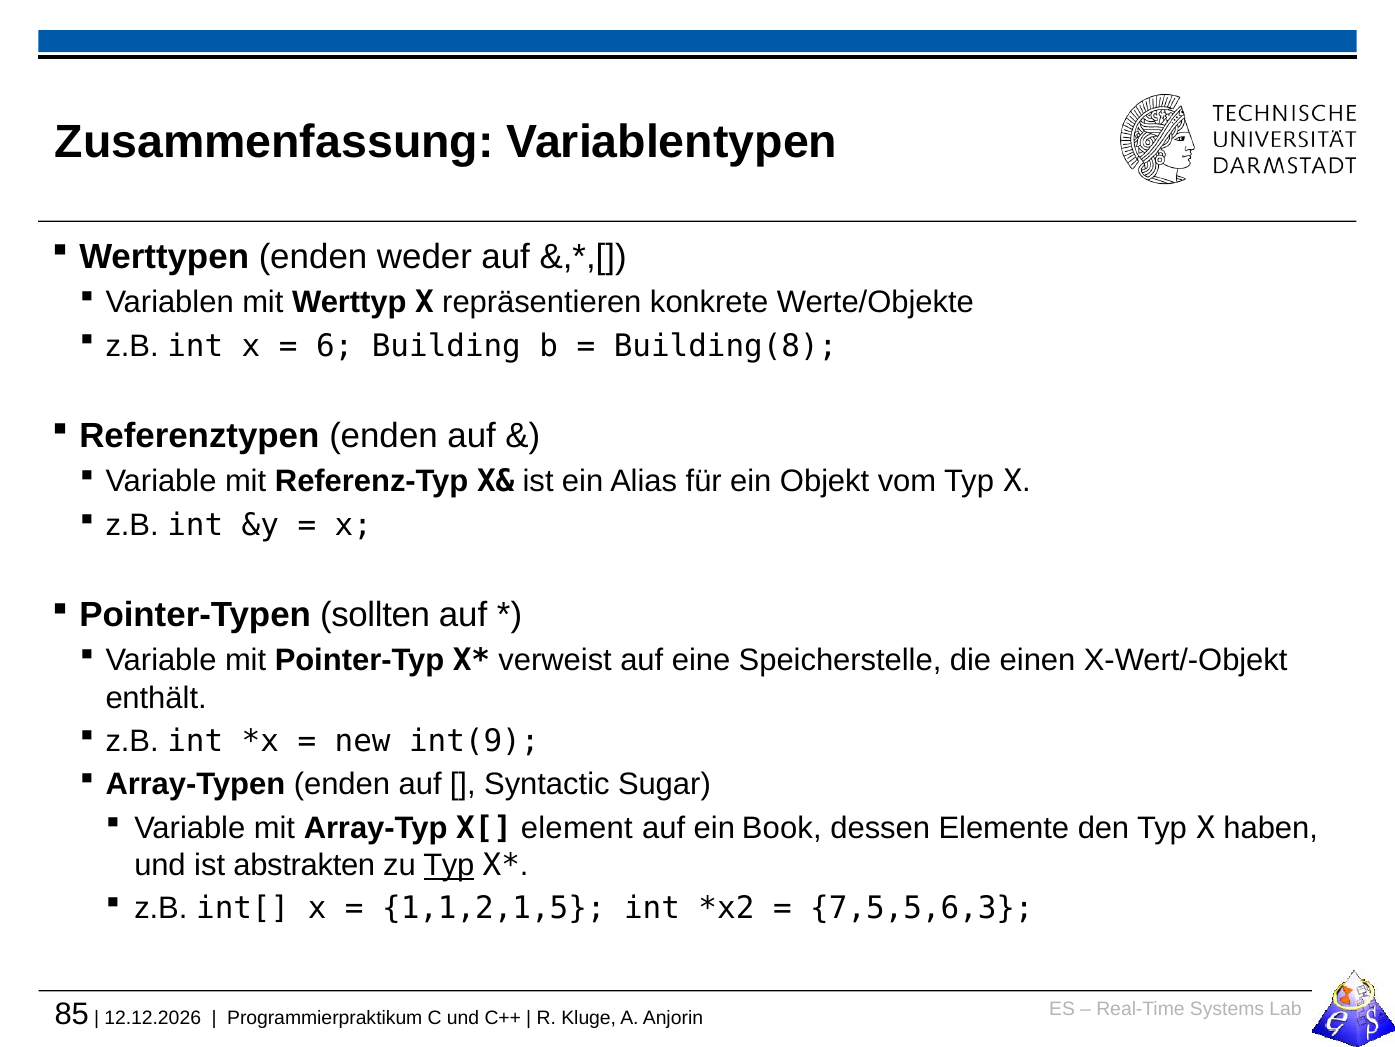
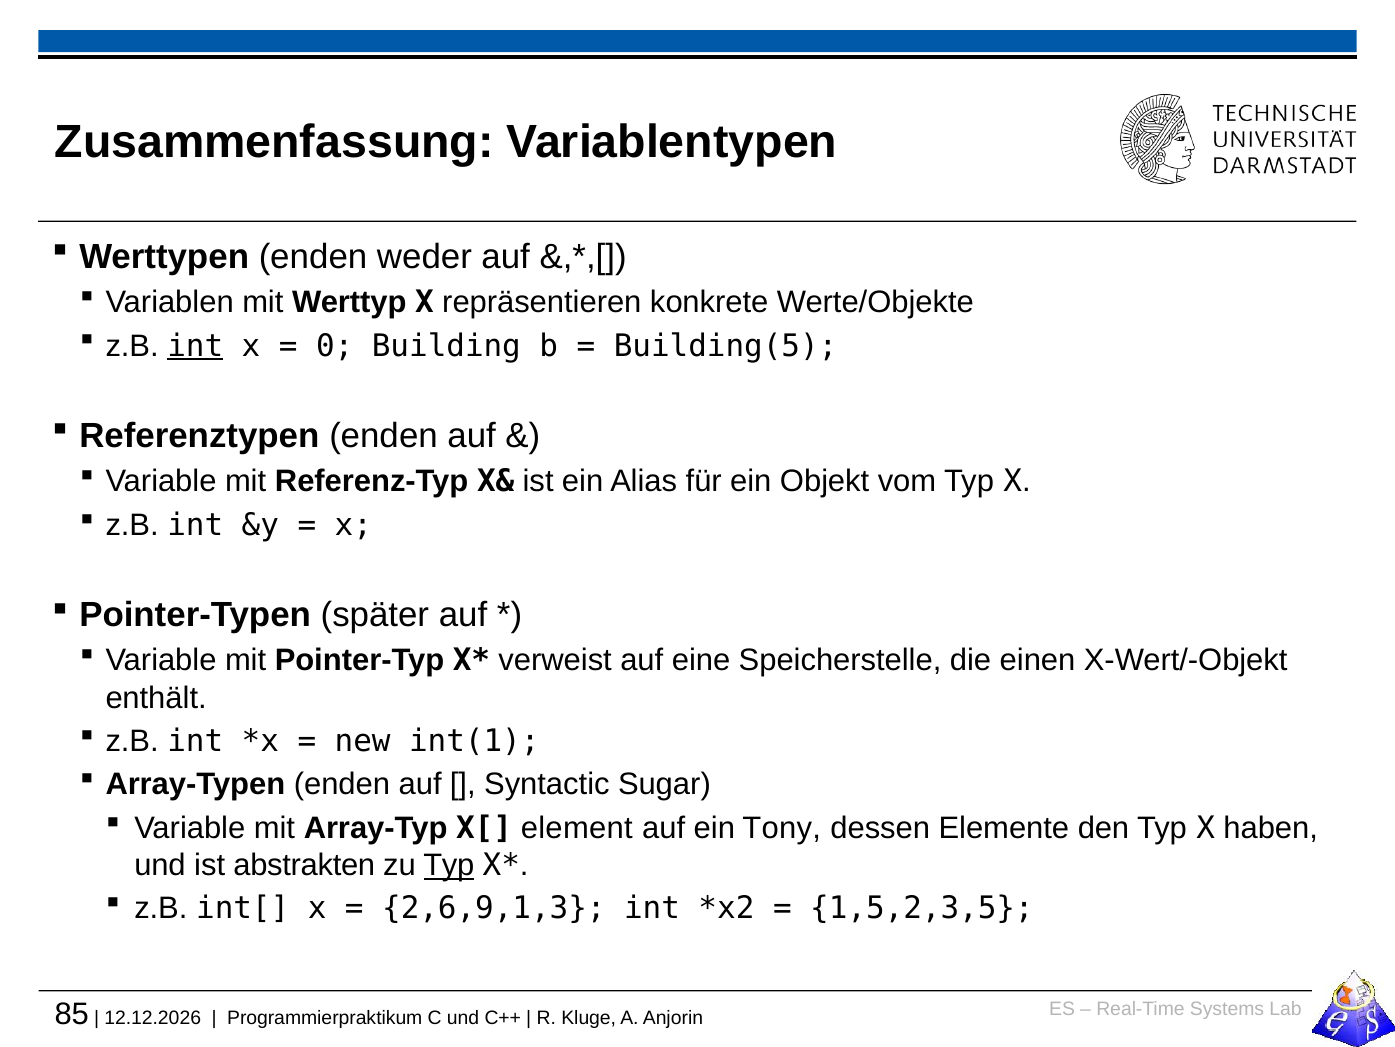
int underline: none -> present (195, 346)
6: 6 -> 0 (335, 346)
Building(8: Building(8 -> Building(5 (726, 346)
sollten: sollten -> später (375, 615)
int(9: int(9 -> int(1 (474, 741)
Book: Book -> Tony (782, 828)
1,1,2,1,5: 1,1,2,1,5 -> 2,6,9,1,3 (494, 908)
7,5,5,6,3: 7,5,5,6,3 -> 1,5,2,3,5 (922, 908)
